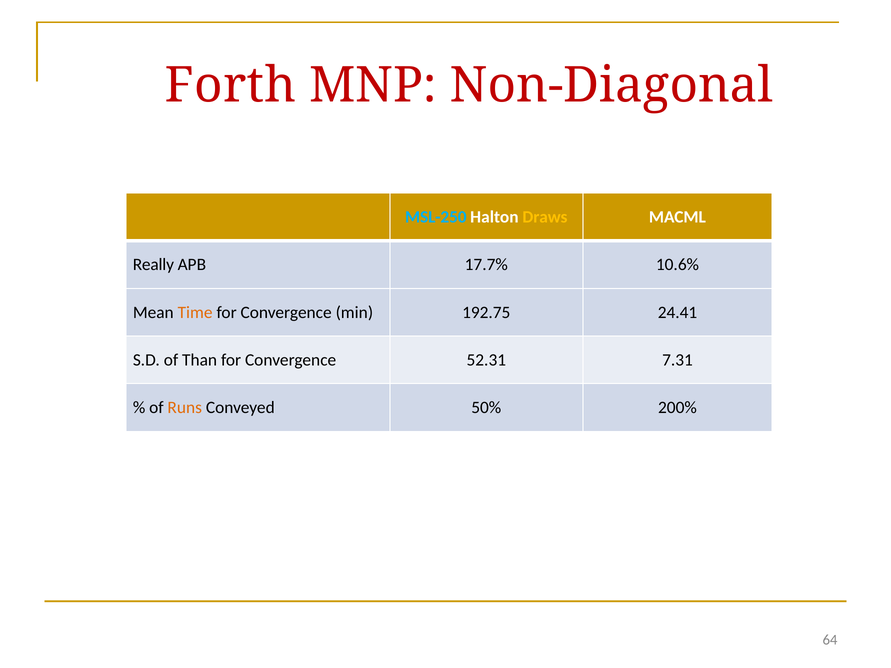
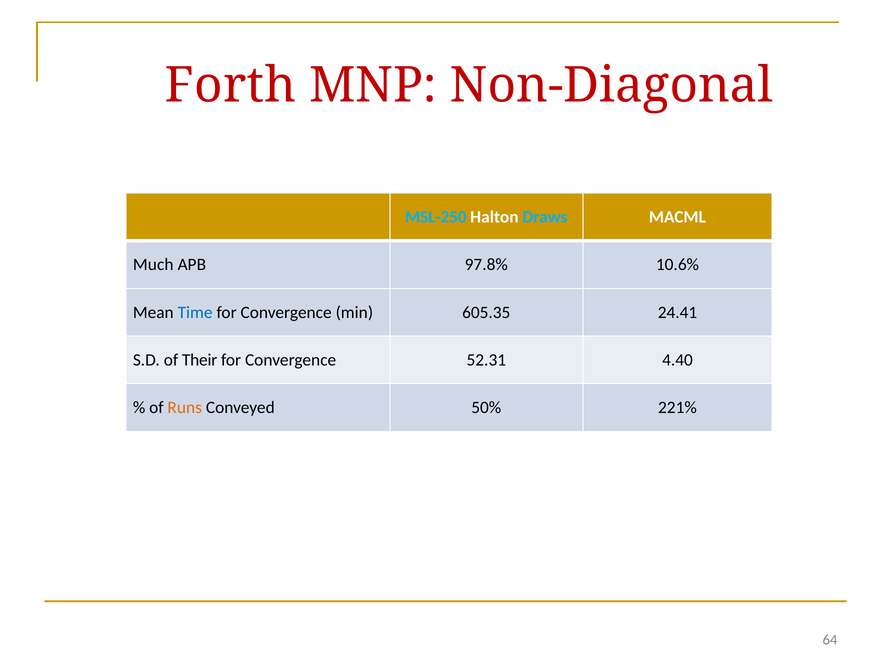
Draws colour: yellow -> light blue (545, 217)
Really: Really -> Much (153, 265)
17.7%: 17.7% -> 97.8% (486, 265)
Time colour: orange -> blue (195, 312)
192.75: 192.75 -> 605.35 (486, 312)
Than: Than -> Their (200, 360)
7.31: 7.31 -> 4.40 (678, 360)
200%: 200% -> 221% (677, 408)
